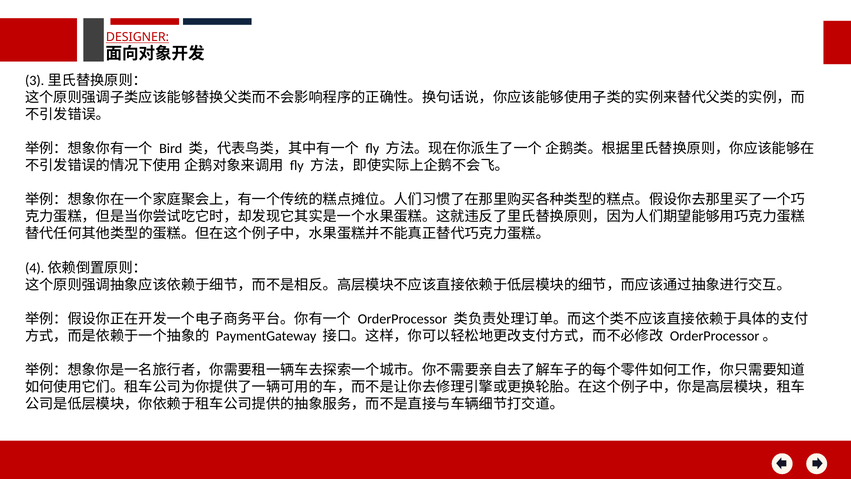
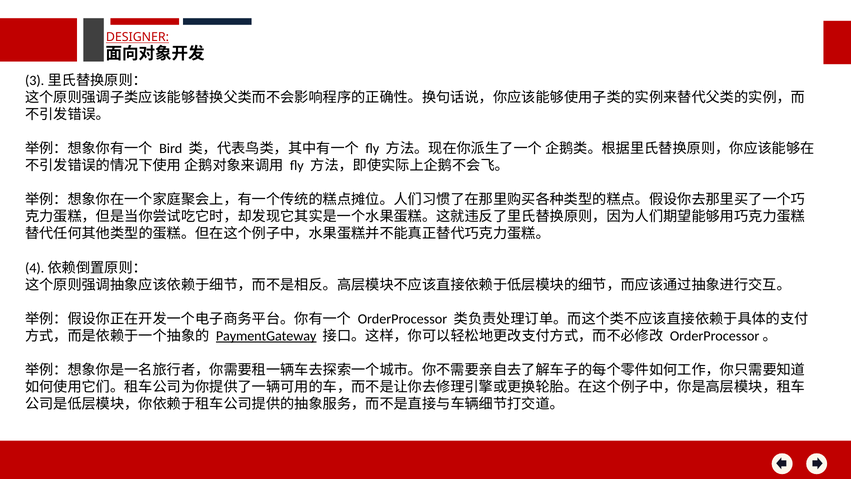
PaymentGateway underline: none -> present (266, 336)
